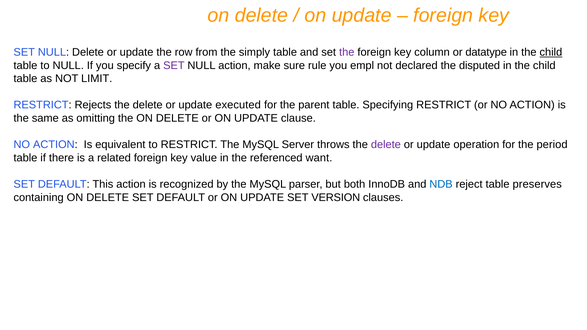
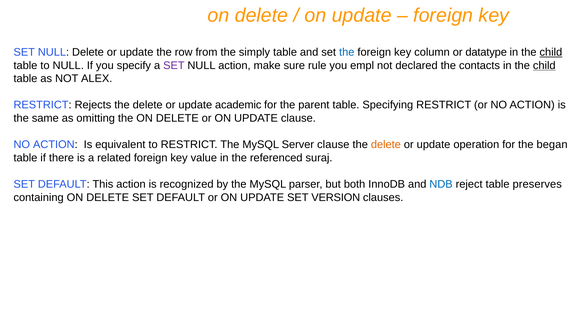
the colour: purple -> blue (347, 52)
disputed: disputed -> contacts (479, 65)
child underline: none -> present (544, 65)
LIMIT: LIMIT -> ALEX (97, 79)
executed: executed -> academic (238, 105)
Server throws: throws -> clause (333, 145)
delete colour: purple -> orange (386, 145)
period: period -> began (552, 145)
want: want -> suraj (319, 158)
